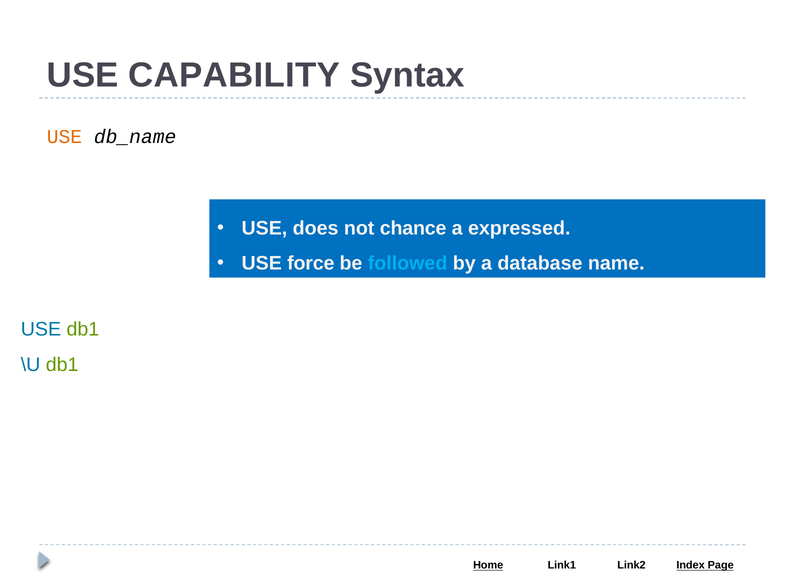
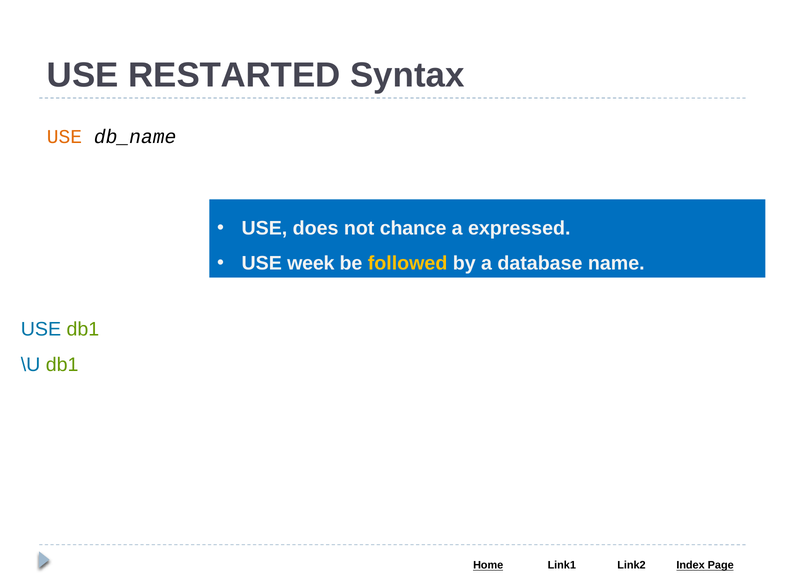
CAPABILITY: CAPABILITY -> RESTARTED (234, 75)
force: force -> week (311, 264)
followed colour: light blue -> yellow (408, 264)
